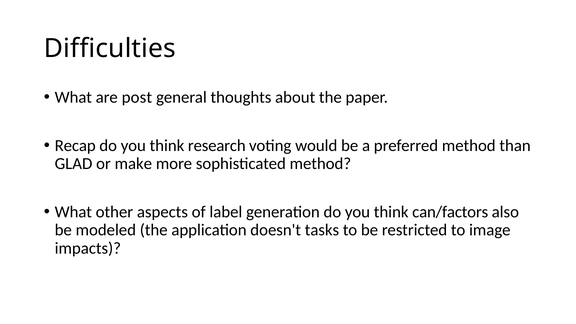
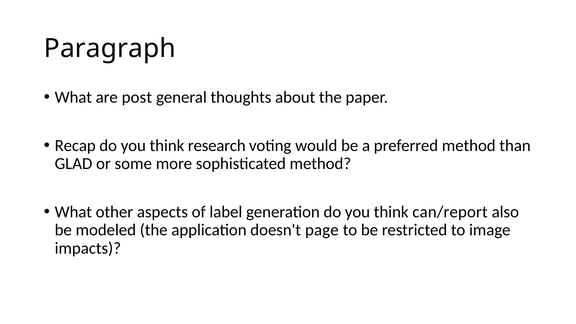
Difficulties: Difficulties -> Paragraph (110, 48)
make: make -> some (133, 164)
can/factors: can/factors -> can/report (450, 212)
tasks: tasks -> page (322, 230)
